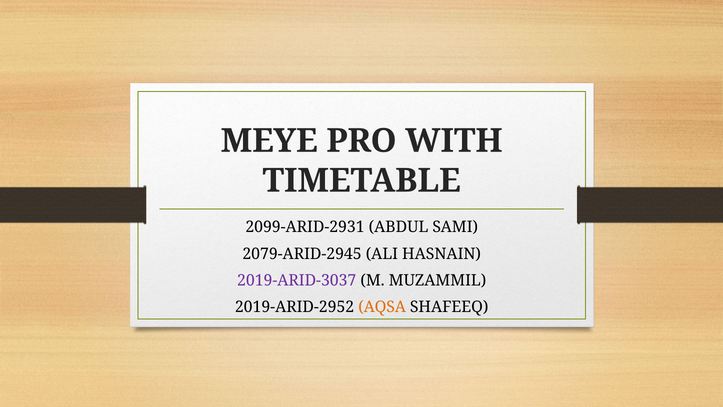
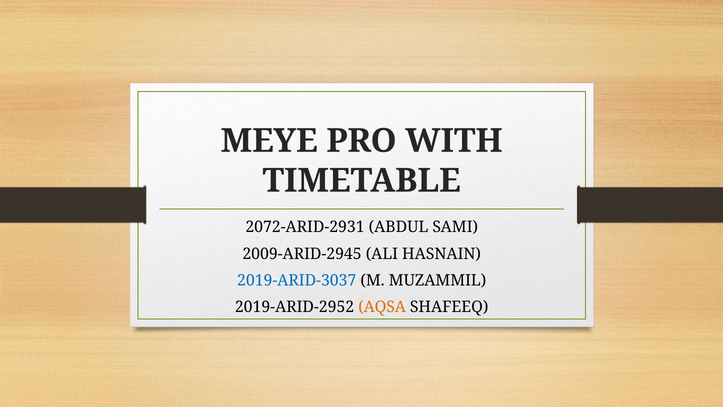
2099-ARID-2931: 2099-ARID-2931 -> 2072-ARID-2931 (305, 227)
2079-ARID-2945: 2079-ARID-2945 -> 2009-ARID-2945 (302, 254)
2019-ARID-3037 colour: purple -> blue (297, 280)
